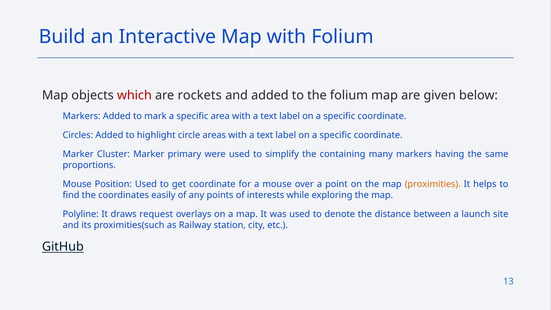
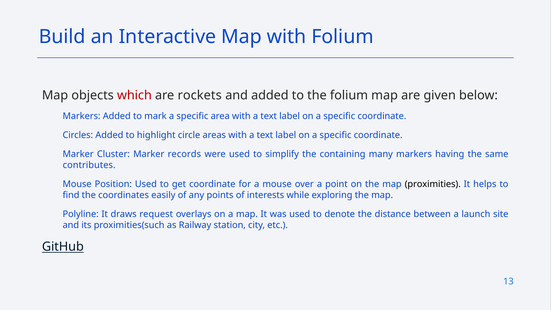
primary: primary -> records (184, 154)
proportions: proportions -> contributes (89, 165)
proximities colour: orange -> black (433, 184)
